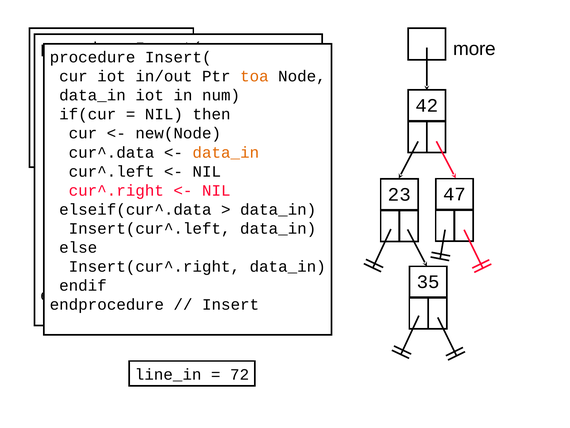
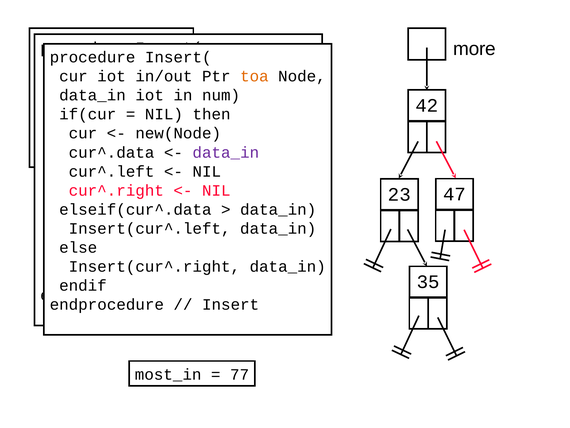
data_in colour: orange -> purple (226, 152)
line_in: line_in -> most_in (168, 374)
72: 72 -> 77 (240, 374)
